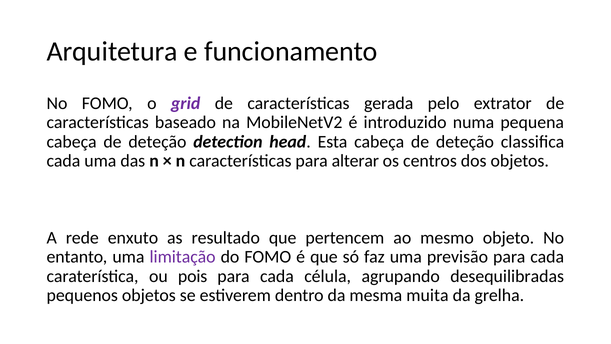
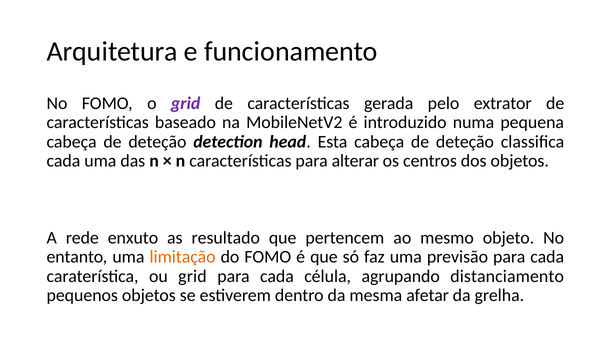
limitação colour: purple -> orange (183, 257)
ou pois: pois -> grid (192, 276)
desequilibradas: desequilibradas -> distanciamento (507, 276)
muita: muita -> afetar (428, 295)
